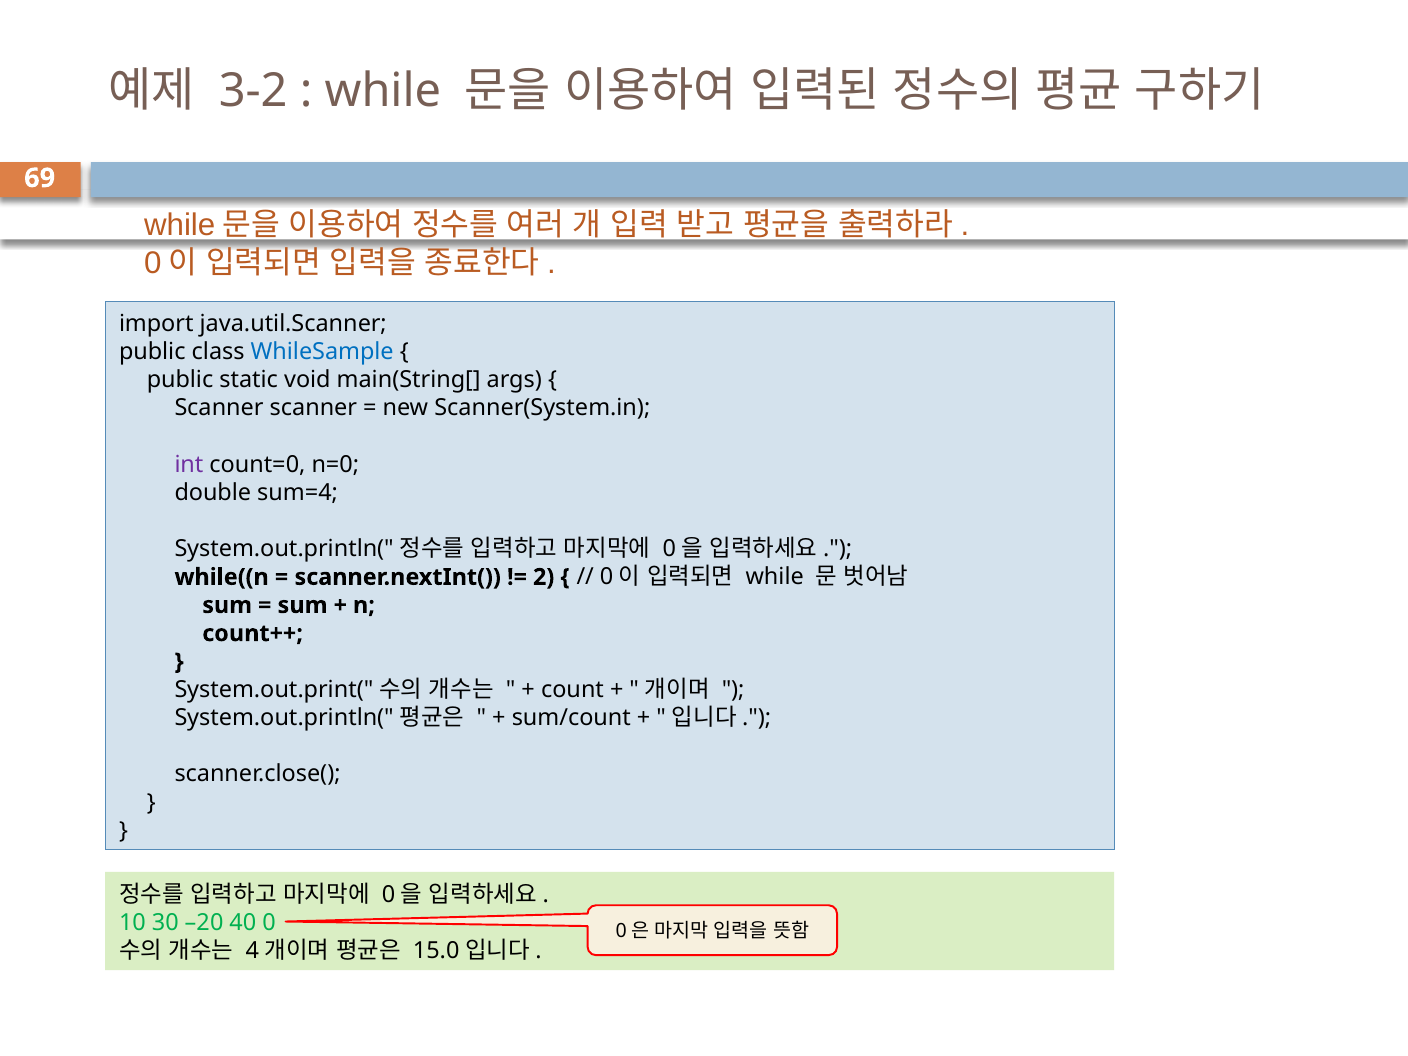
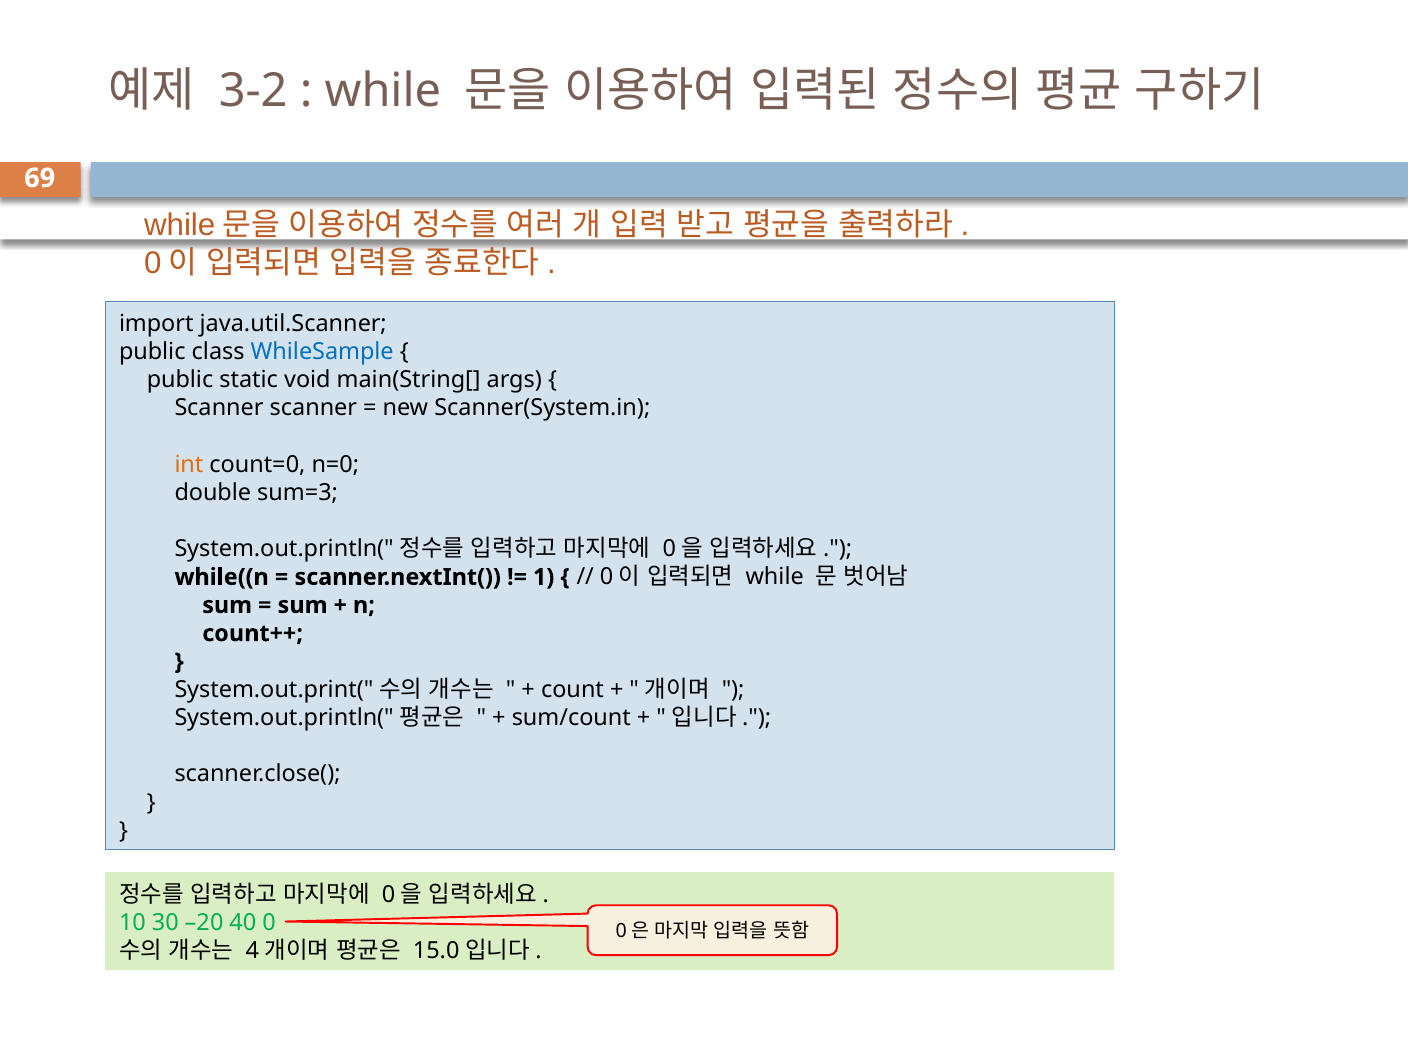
int colour: purple -> orange (189, 464)
sum=4: sum=4 -> sum=3 (298, 493)
2: 2 -> 1 (544, 577)
